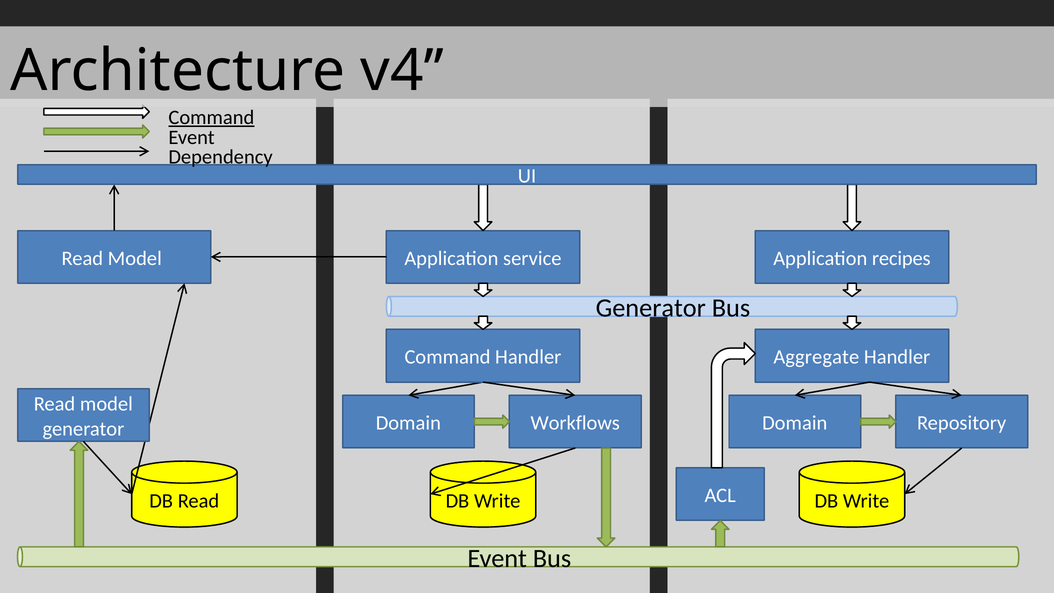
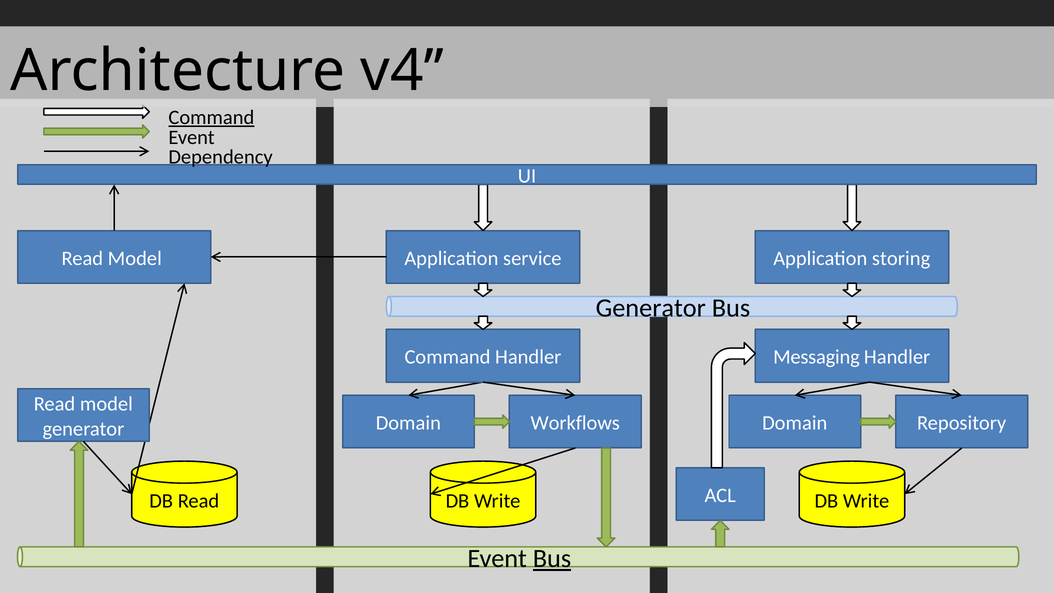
recipes: recipes -> storing (901, 258)
Aggregate: Aggregate -> Messaging (816, 357)
Bus underline: none -> present (552, 559)
